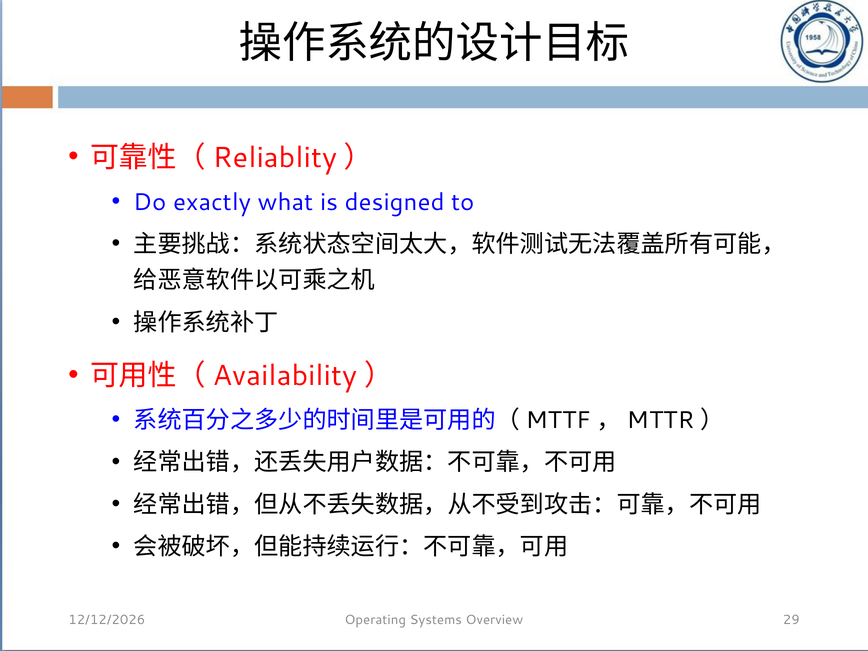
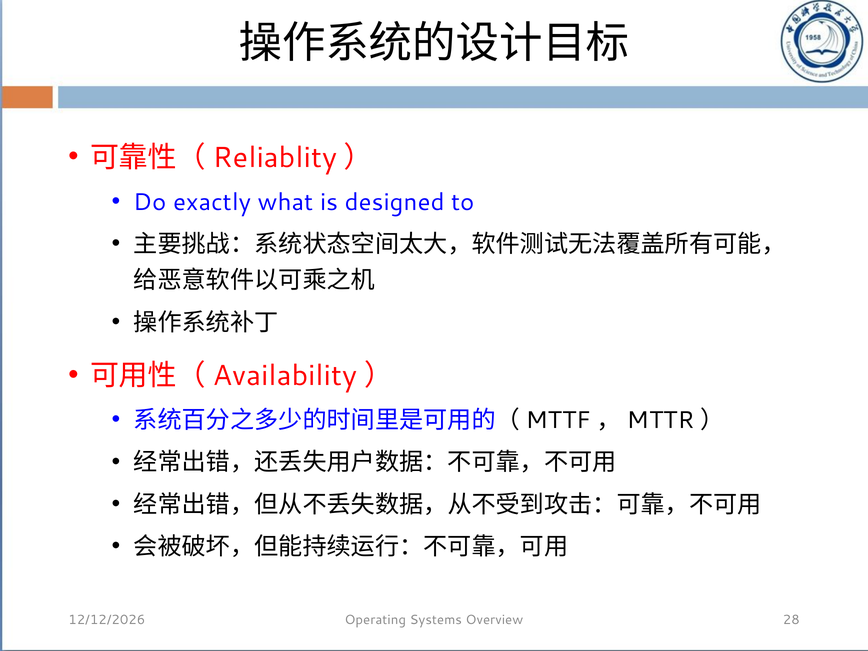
29: 29 -> 28 (791, 620)
